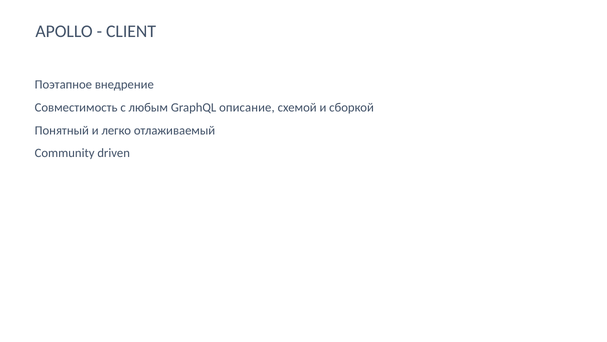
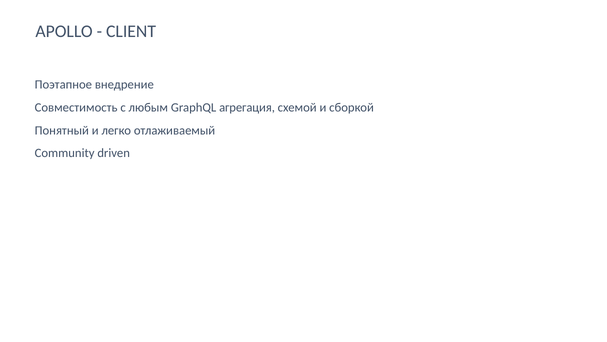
описание: описание -> агрегация (247, 107)
